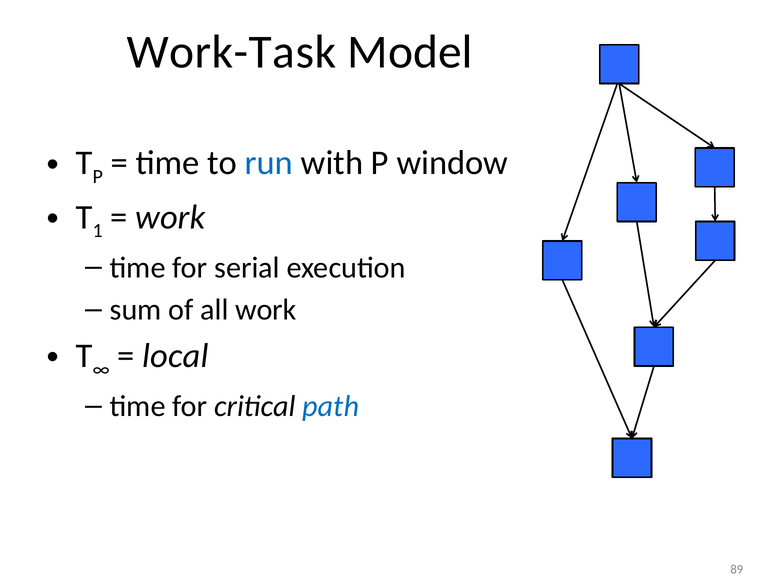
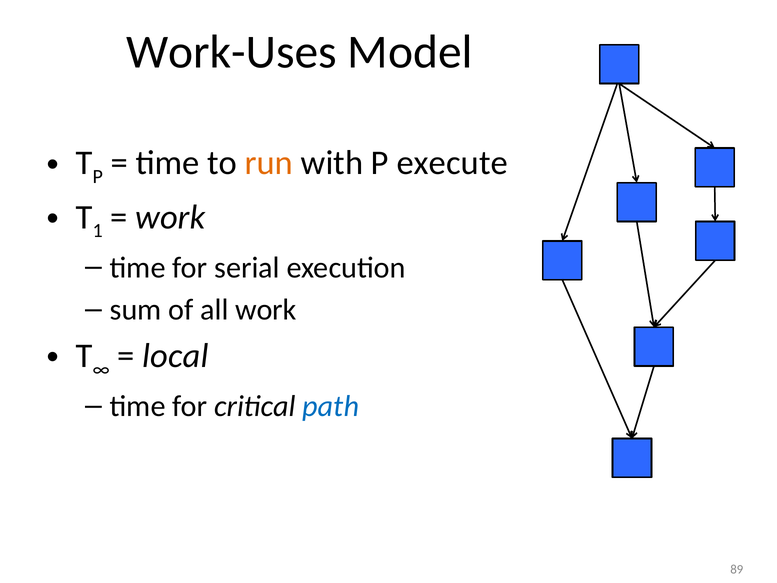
Work-Task: Work-Task -> Work-Uses (232, 52)
run colour: blue -> orange (269, 163)
window: window -> execute (452, 163)
